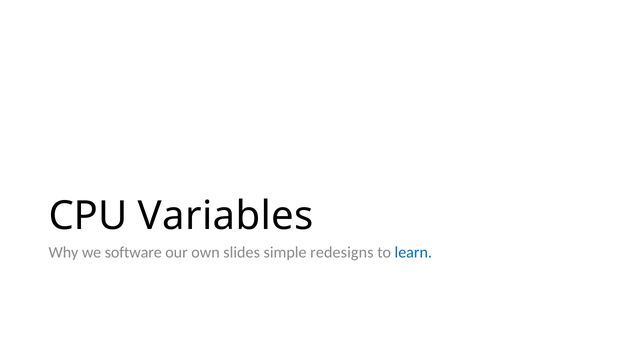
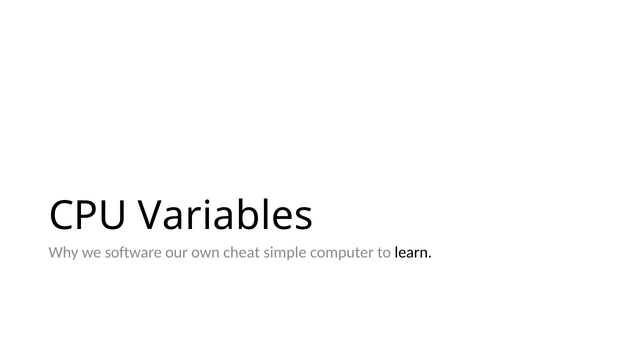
slides: slides -> cheat (242, 253)
redesigns: redesigns -> computer (342, 253)
learn colour: blue -> black (413, 253)
